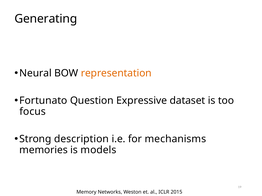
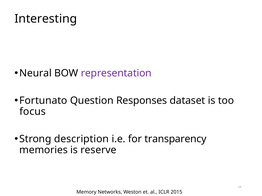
Generating: Generating -> Interesting (46, 19)
representation colour: orange -> purple (116, 73)
Expressive: Expressive -> Responses (142, 101)
mechanisms: mechanisms -> transparency (176, 139)
models: models -> reserve (98, 150)
